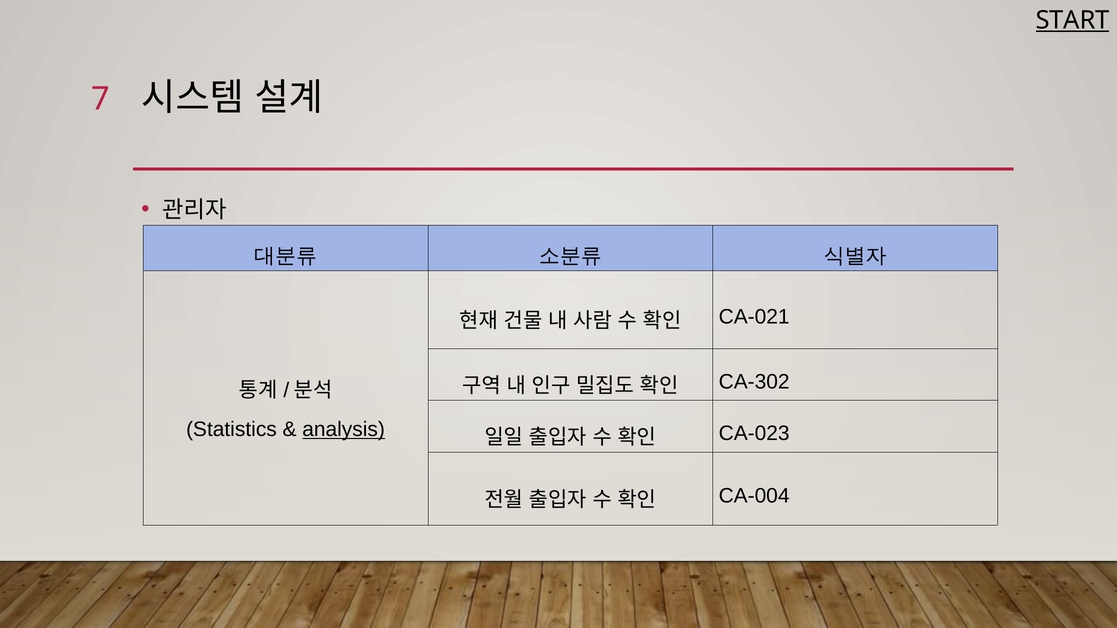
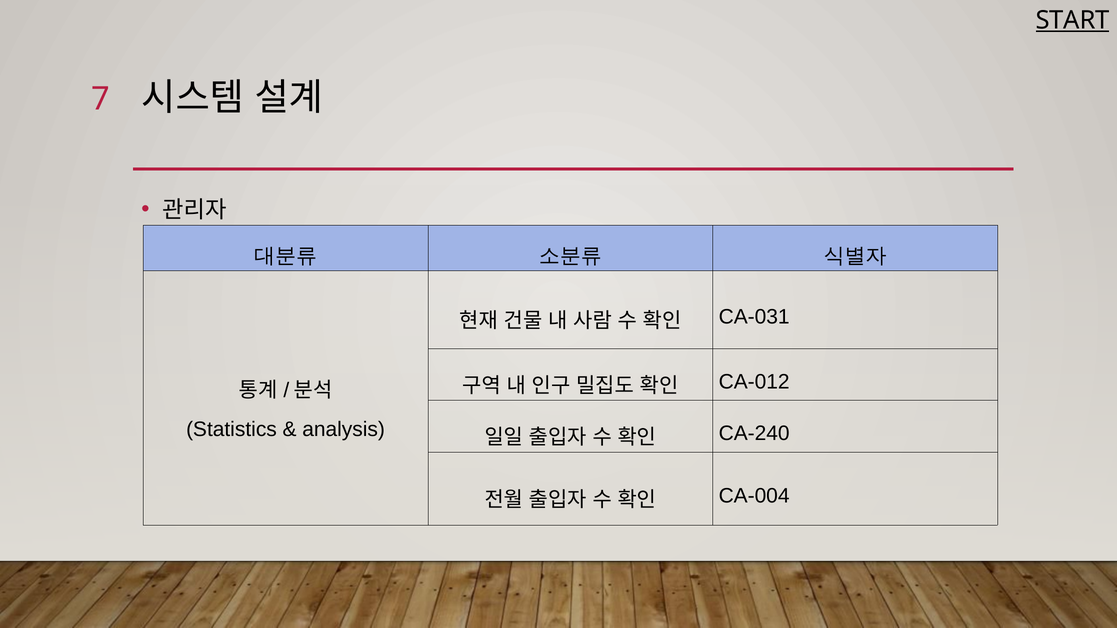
CA-021: CA-021 -> CA-031 (754, 317)
CA-302: CA-302 -> CA-012 (754, 382)
analysis underline: present -> none (344, 430)
CA-023: CA-023 -> CA-240 (754, 434)
